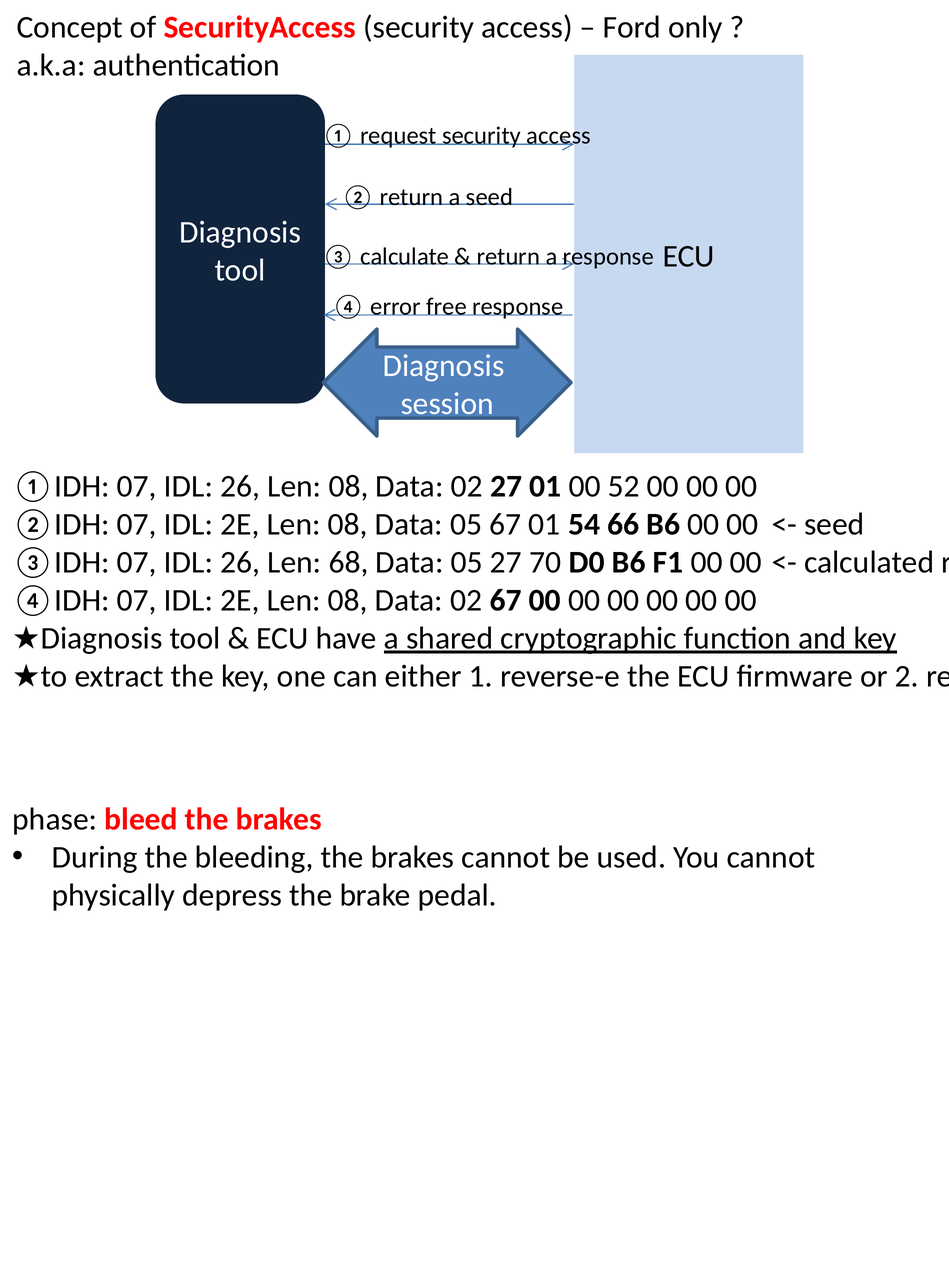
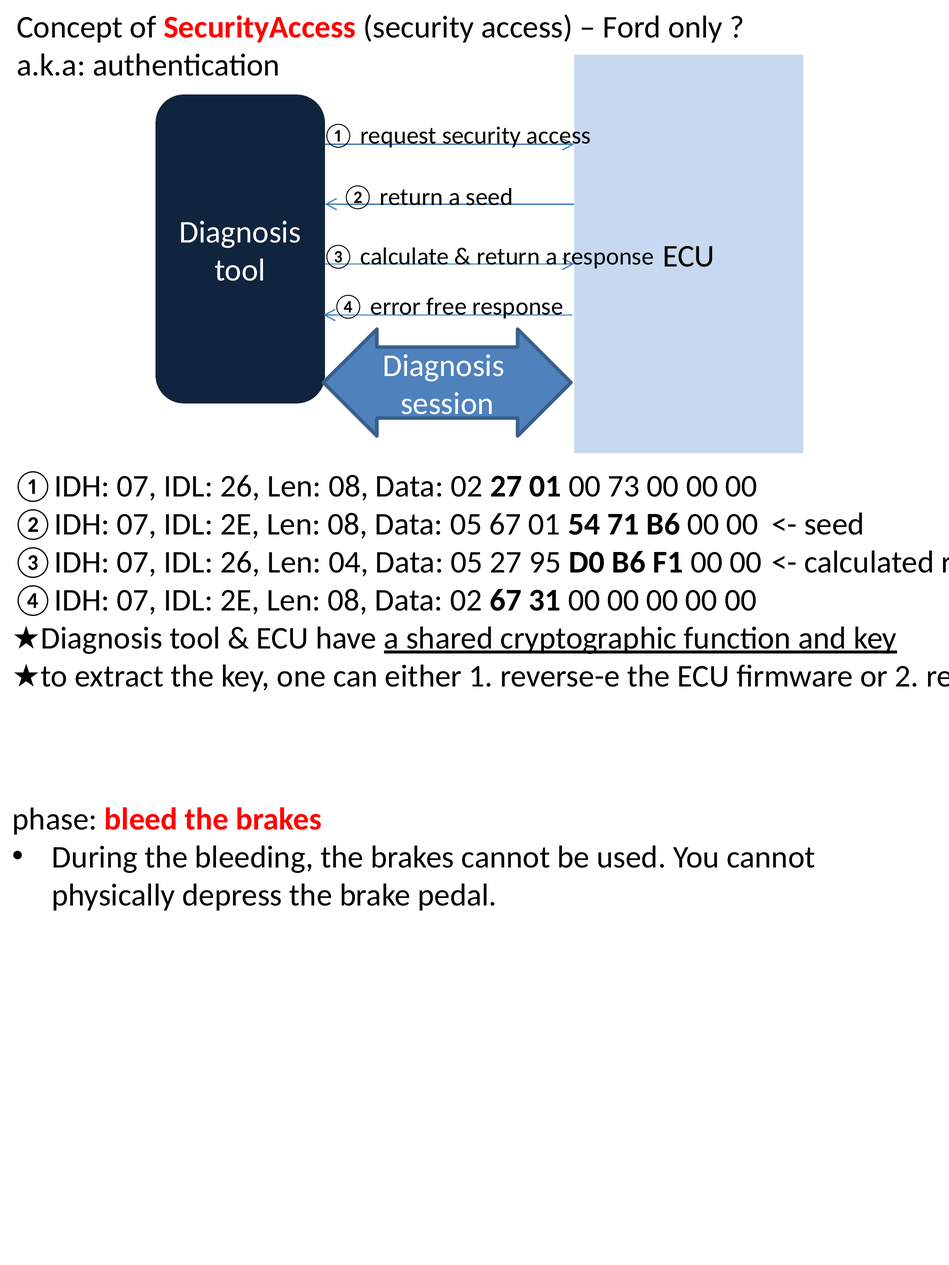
52: 52 -> 73 (624, 487)
66: 66 -> 71 (623, 525)
68: 68 -> 04 (348, 562)
70: 70 -> 95 (545, 562)
67 00: 00 -> 31 (545, 600)
